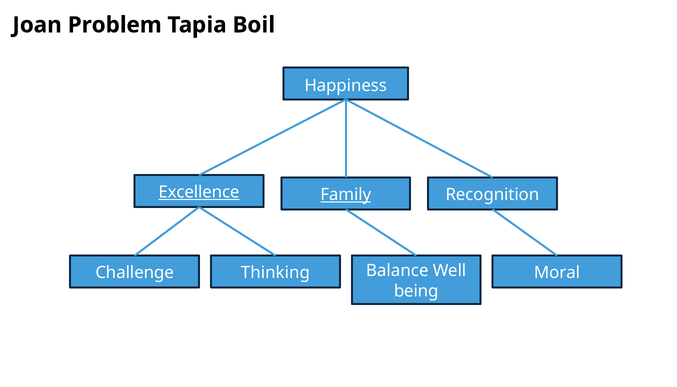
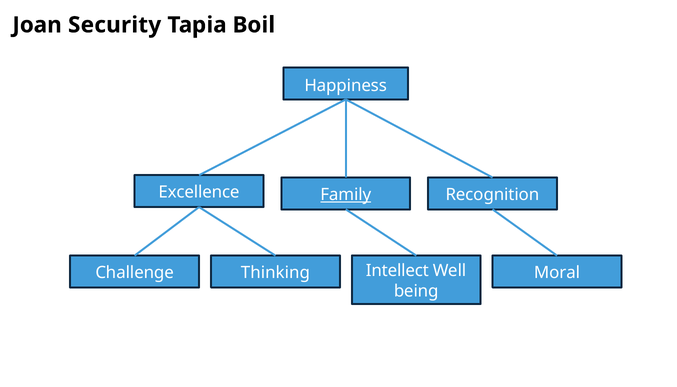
Problem: Problem -> Security (115, 25)
Excellence underline: present -> none (199, 192)
Balance: Balance -> Intellect (397, 271)
